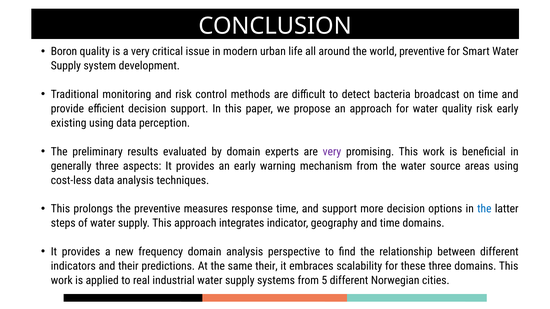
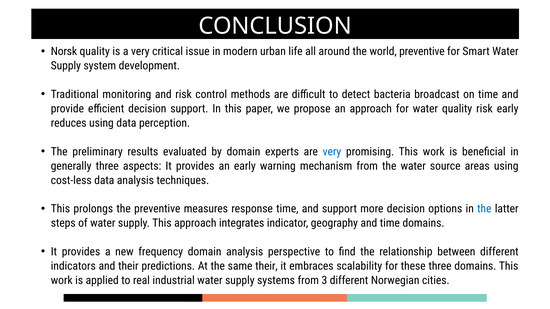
Boron: Boron -> Norsk (64, 52)
existing: existing -> reduces (69, 123)
very colour: purple -> blue (332, 152)
5: 5 -> 3 (324, 281)
